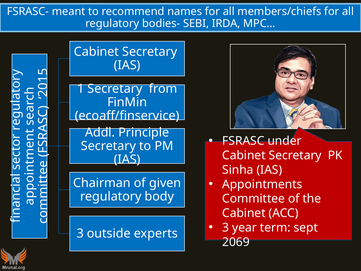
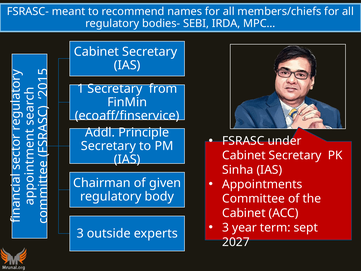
2069: 2069 -> 2027 (236, 242)
